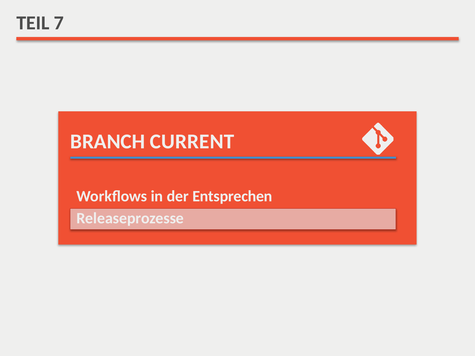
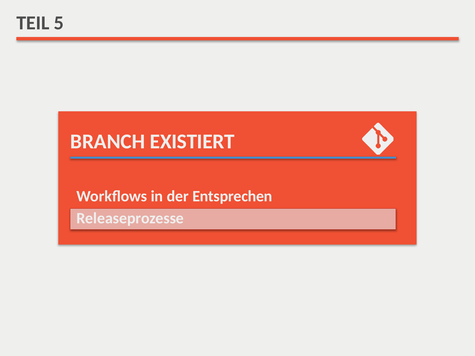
7: 7 -> 5 (59, 23)
CURRENT: CURRENT -> EXISTIERT (192, 141)
